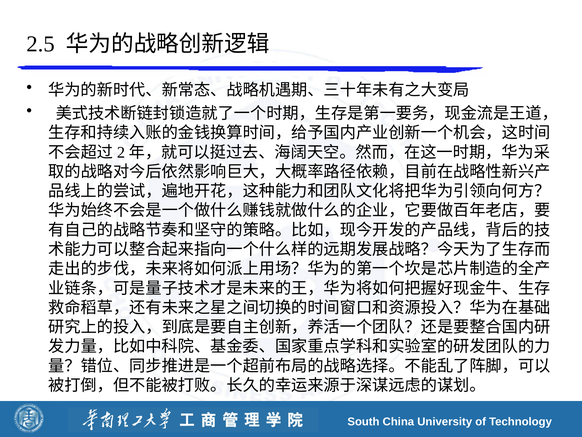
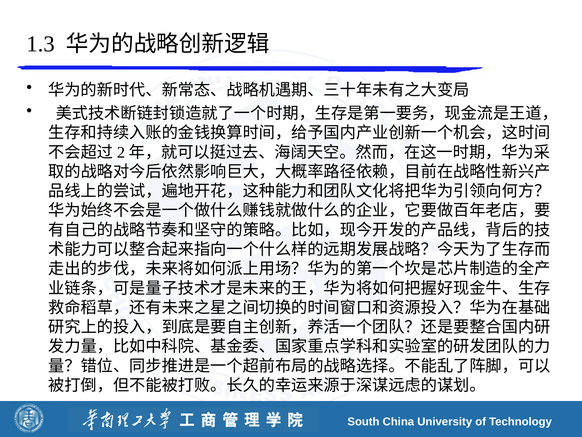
2.5: 2.5 -> 1.3 (41, 44)
